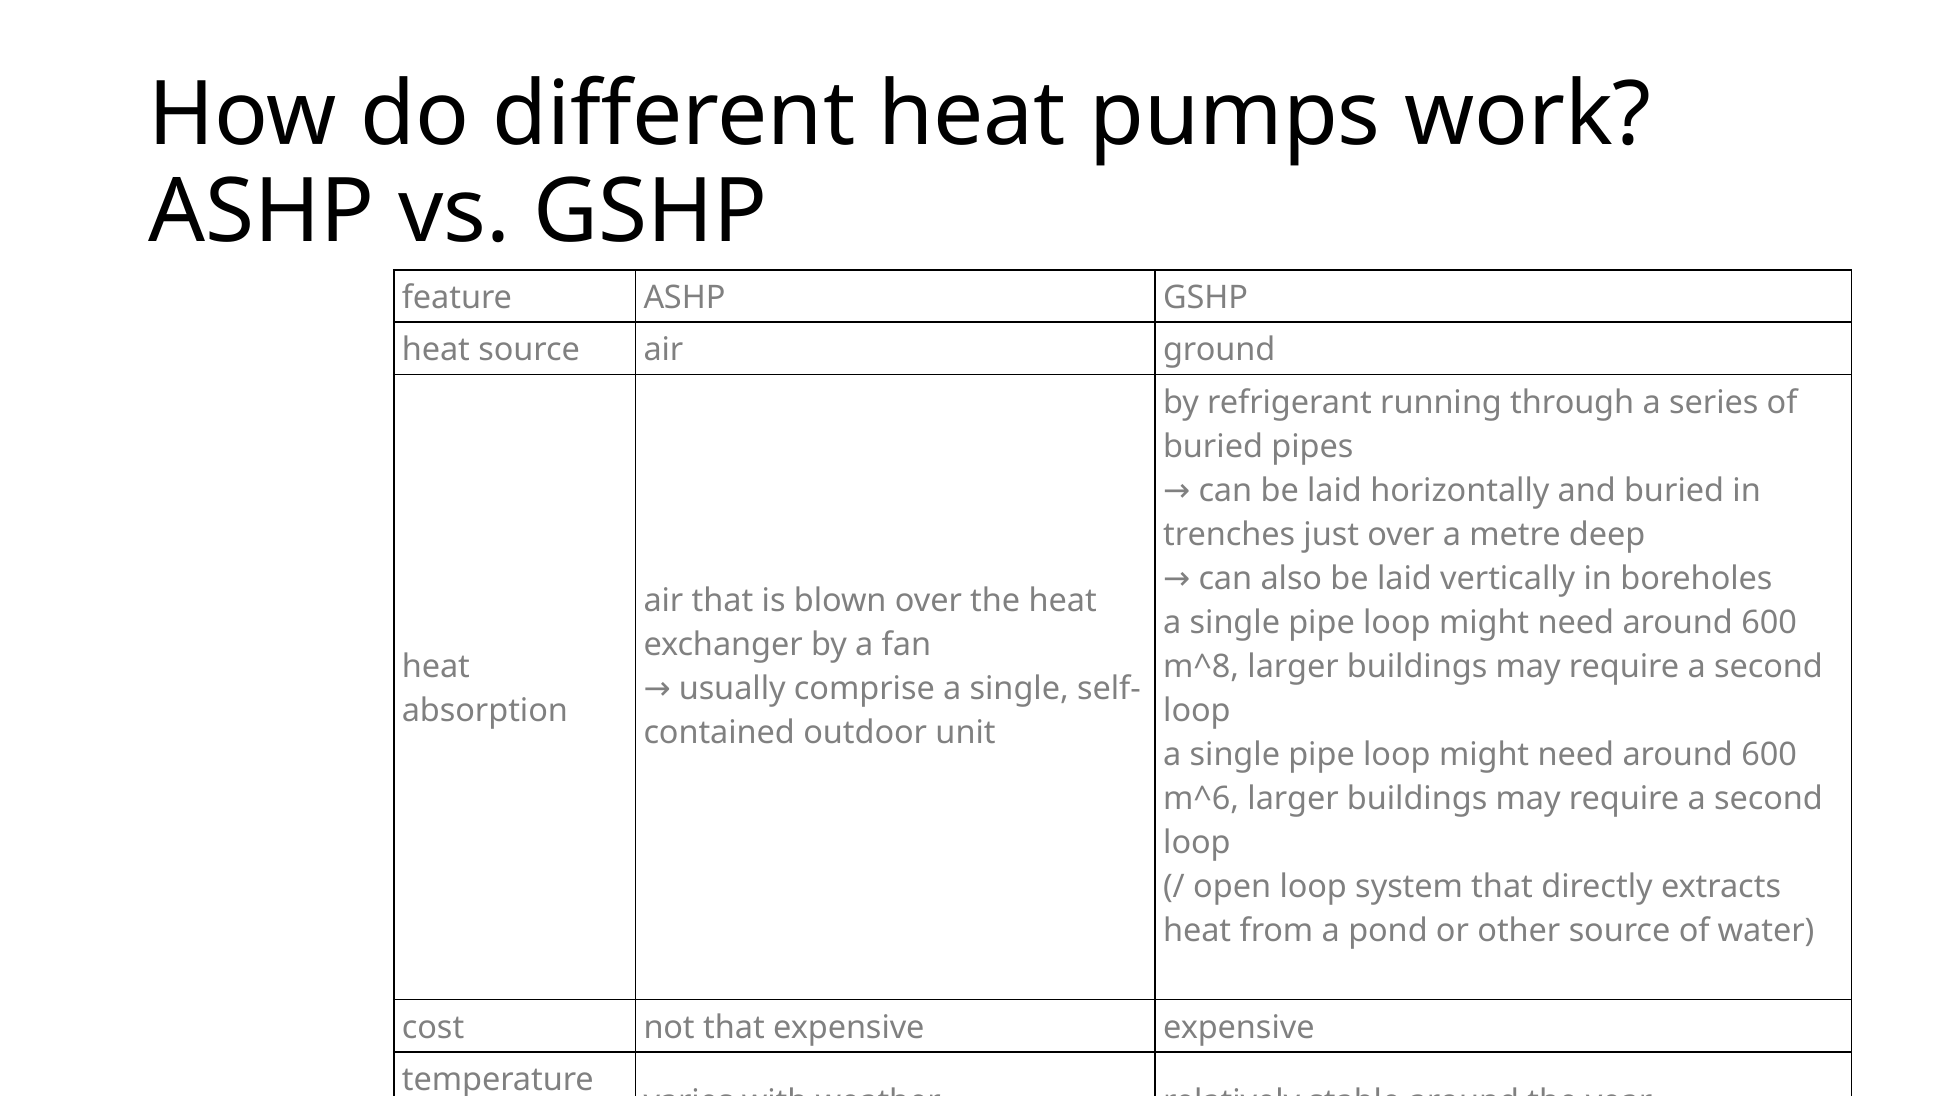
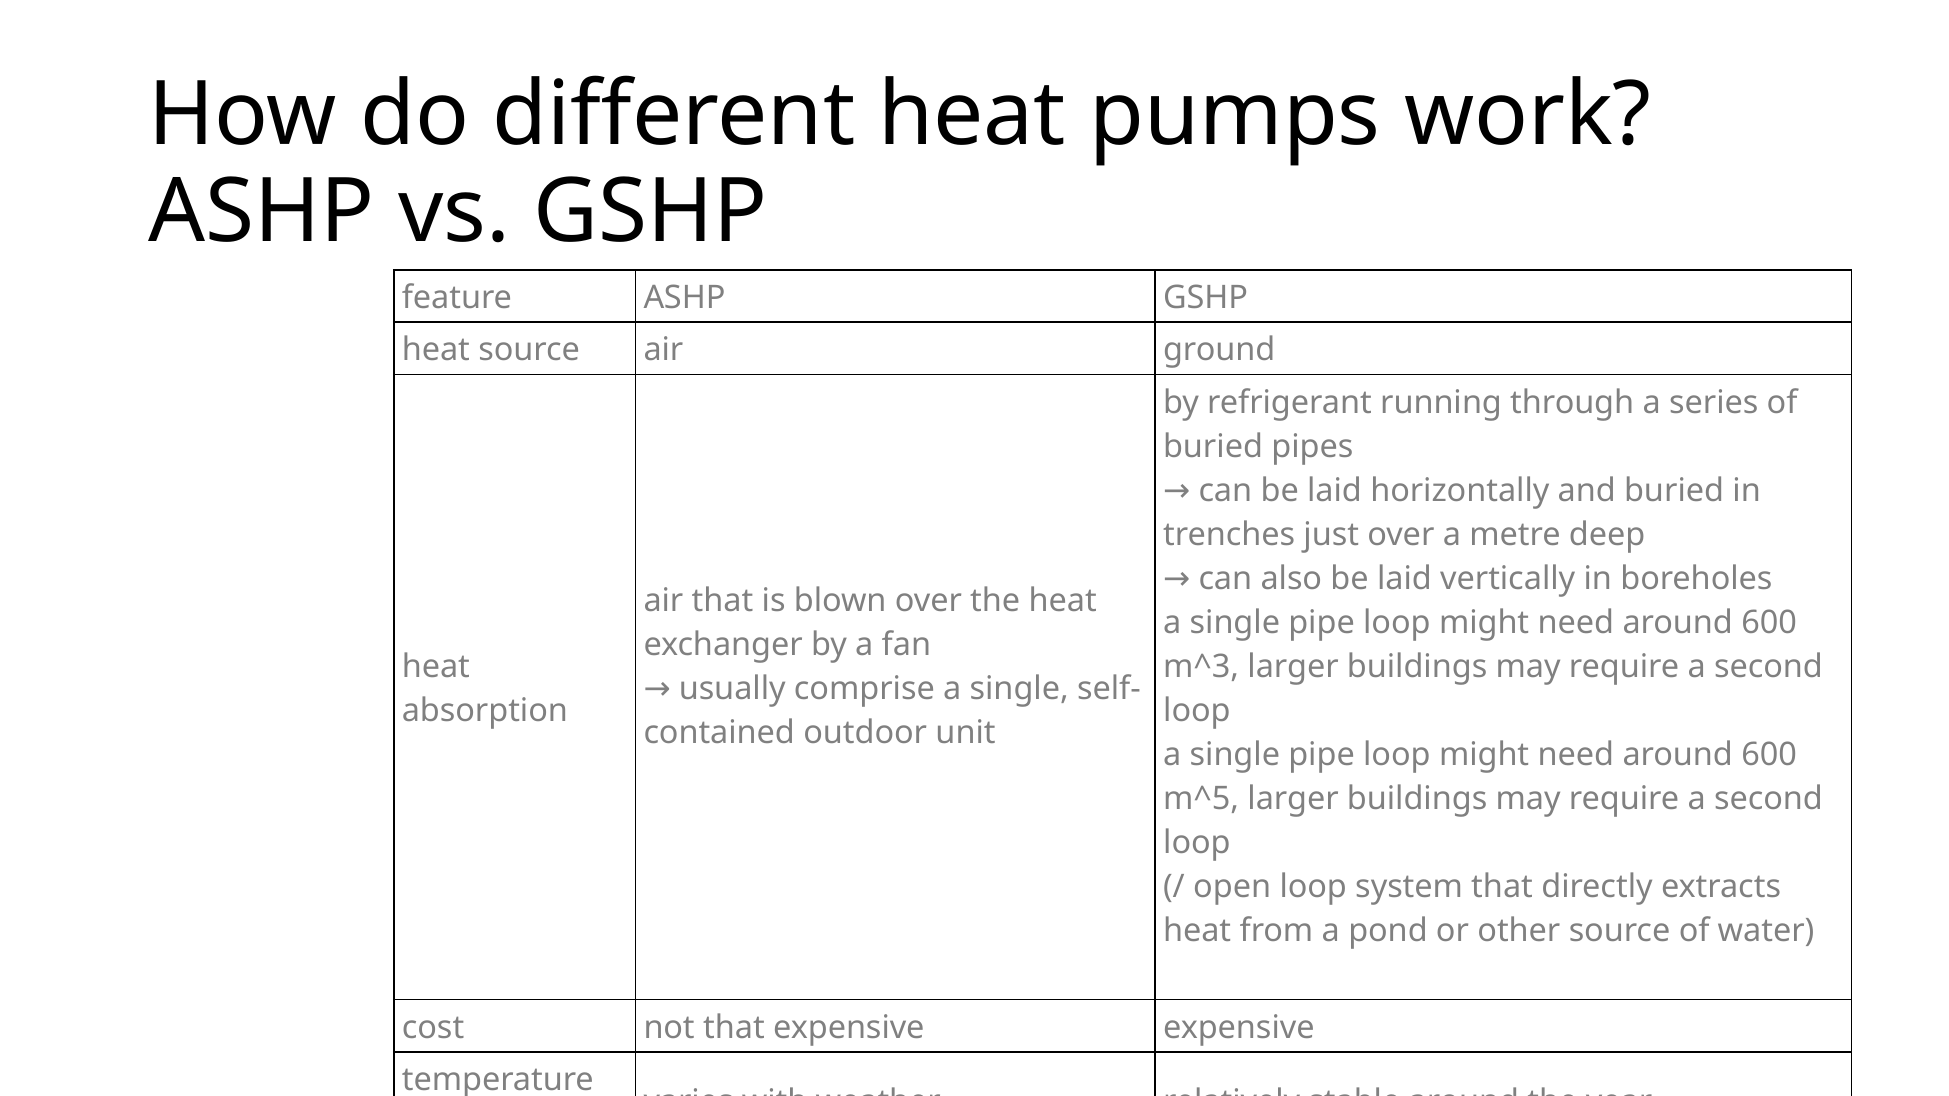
m^8: m^8 -> m^3 (1201, 667)
m^6: m^6 -> m^5 (1201, 799)
